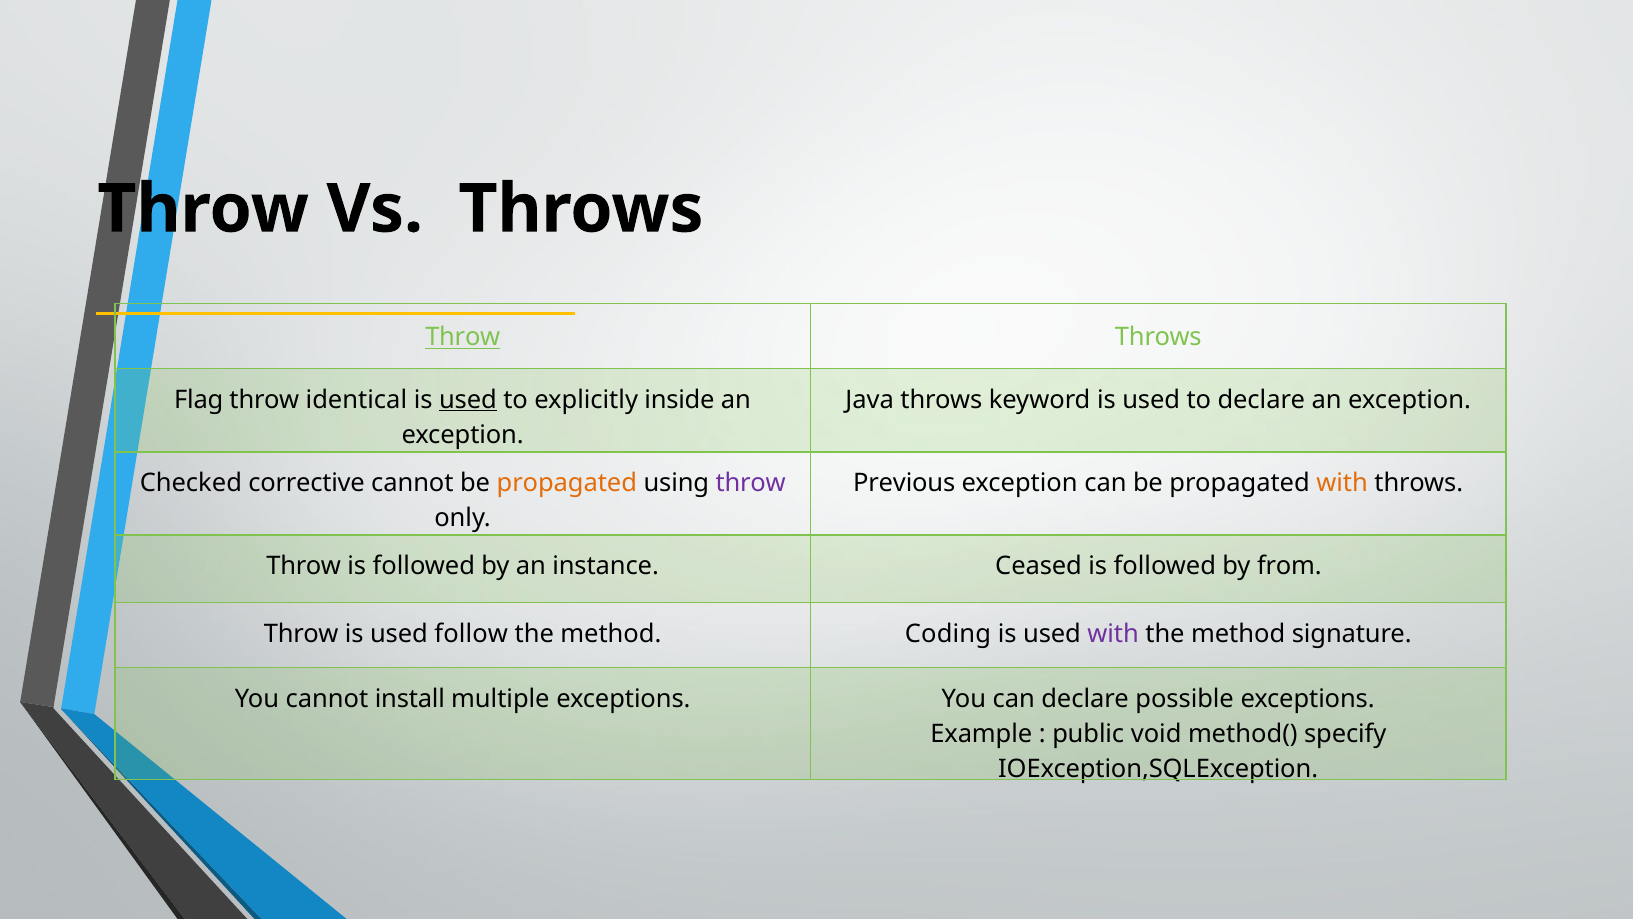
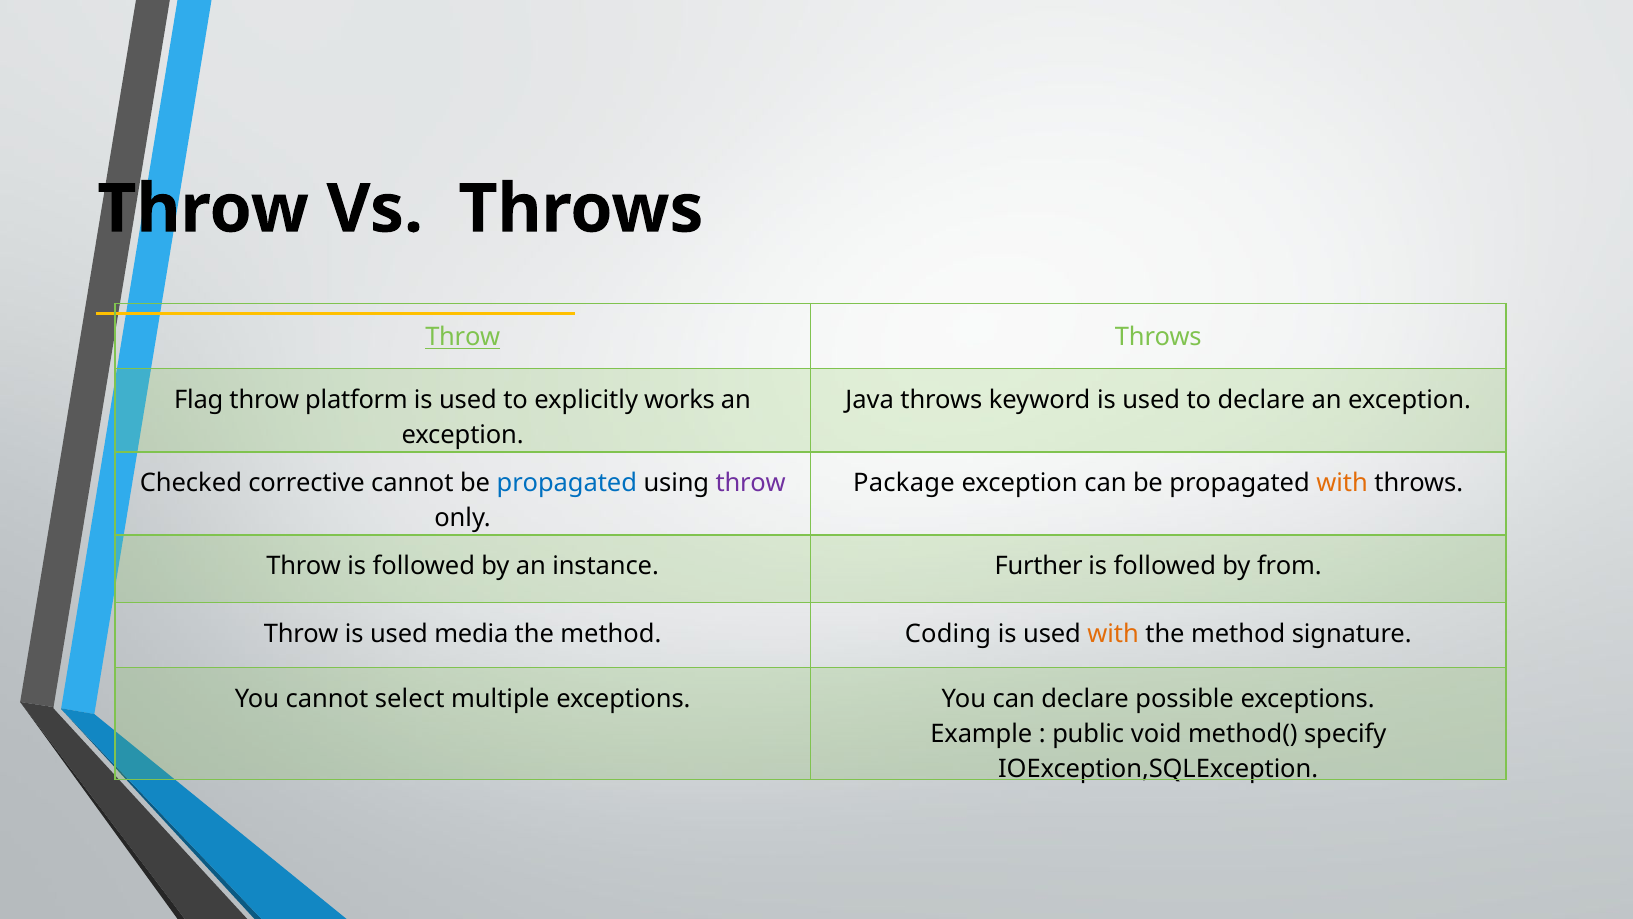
identical: identical -> platform (357, 400)
used underline: present -> none (468, 400)
inside: inside -> works (680, 400)
propagated colour: orange -> blue (567, 483)
Previous: Previous -> Package (904, 483)
Ceased: Ceased -> Further (1039, 566)
follow: follow -> media (471, 634)
with colour: purple -> orange (1113, 634)
install: install -> select (410, 699)
